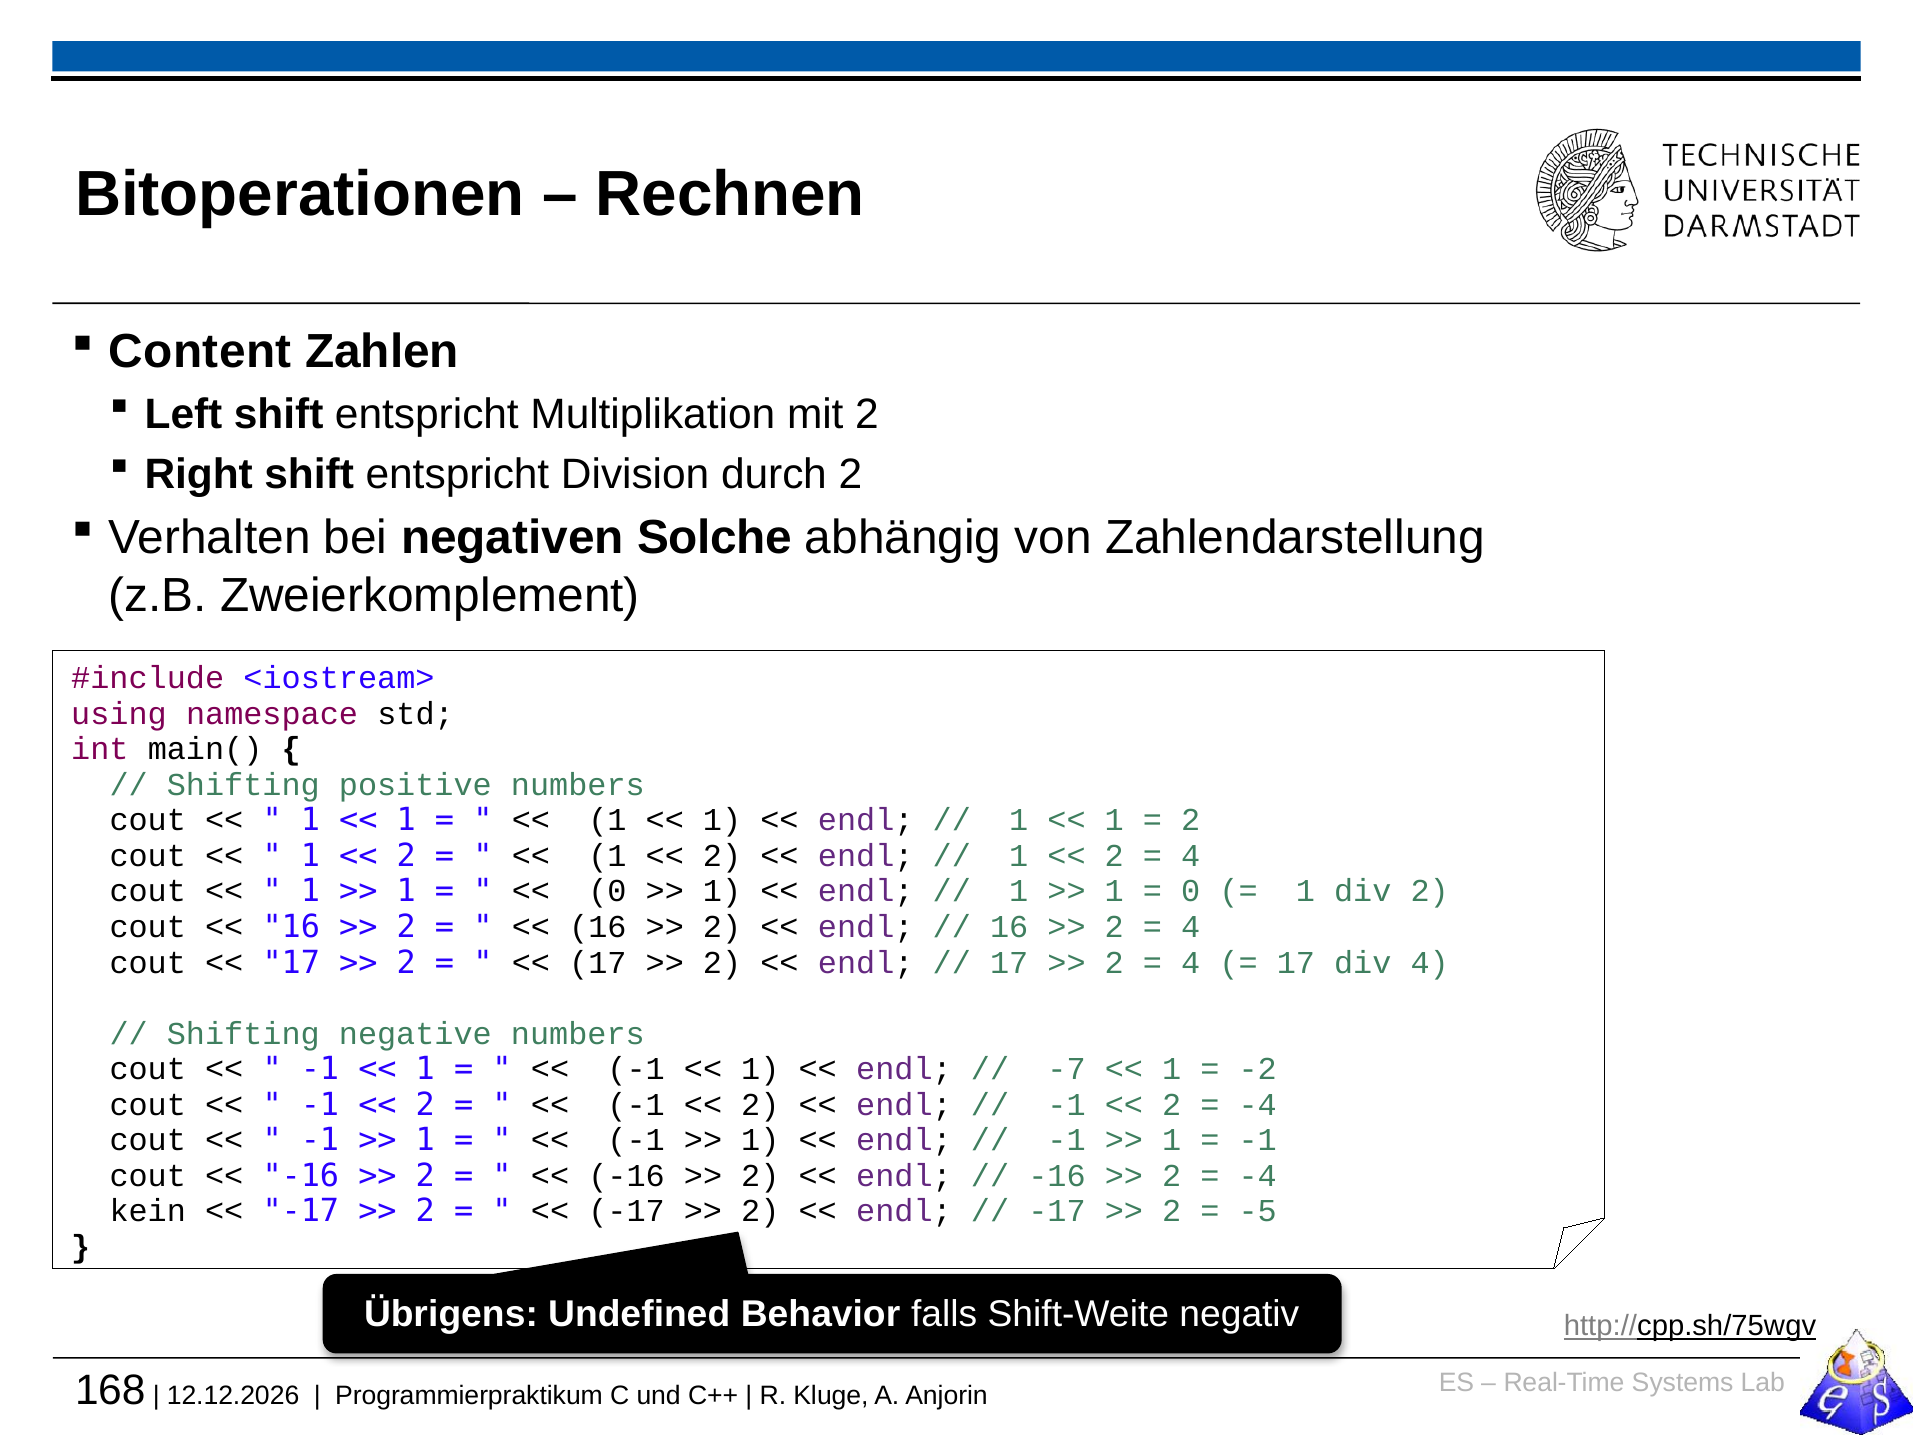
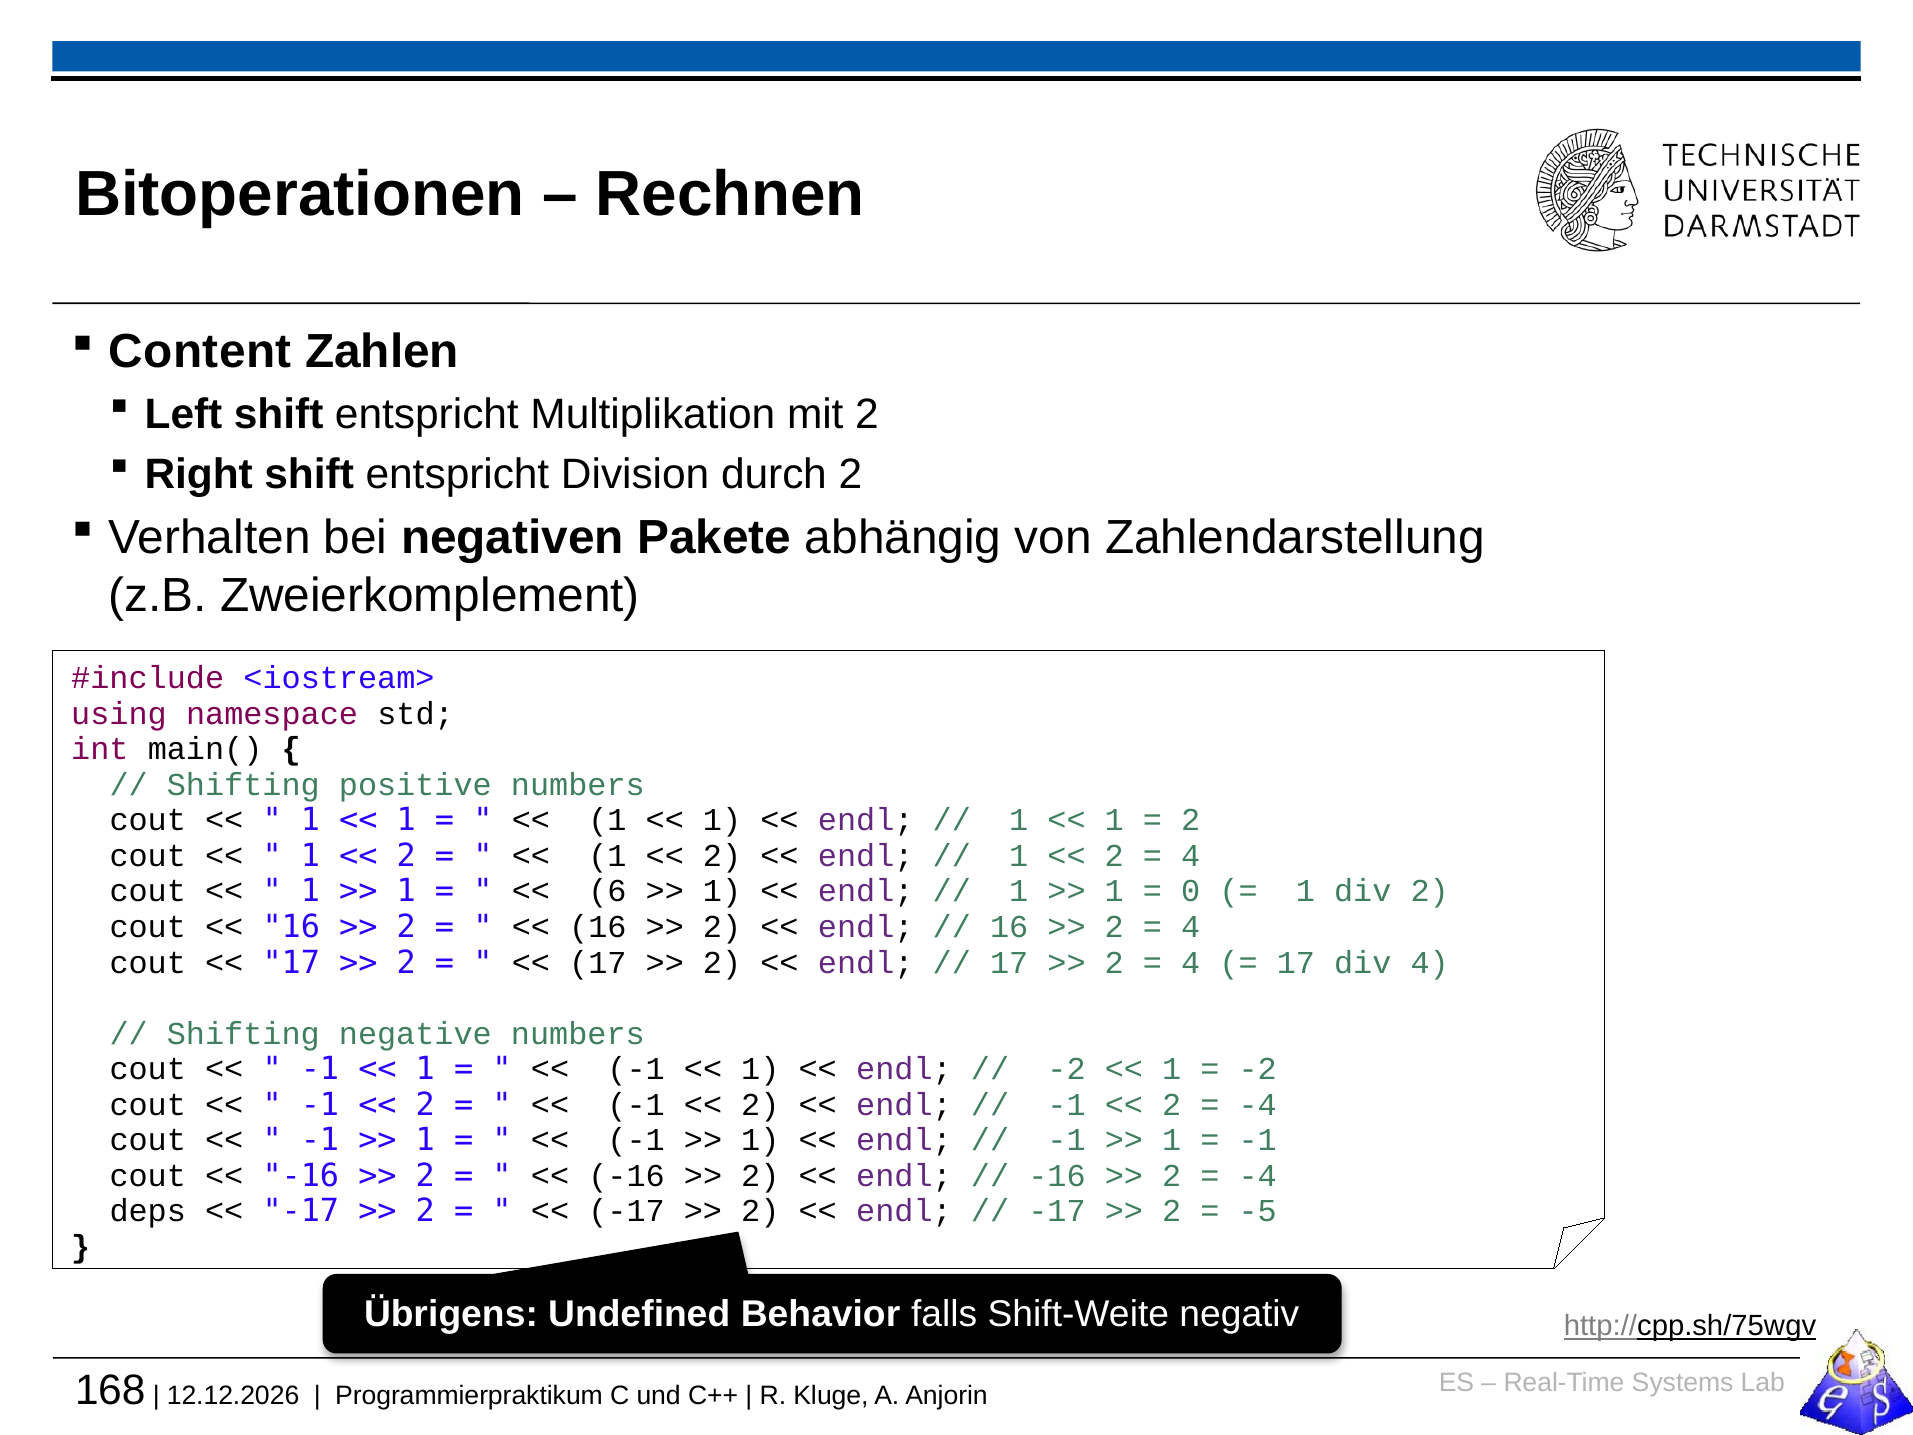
Solche: Solche -> Pakete (714, 538)
0: 0 -> 6 (607, 891)
-7: -7 -> -2 (1067, 1069)
kein: kein -> deps (148, 1211)
